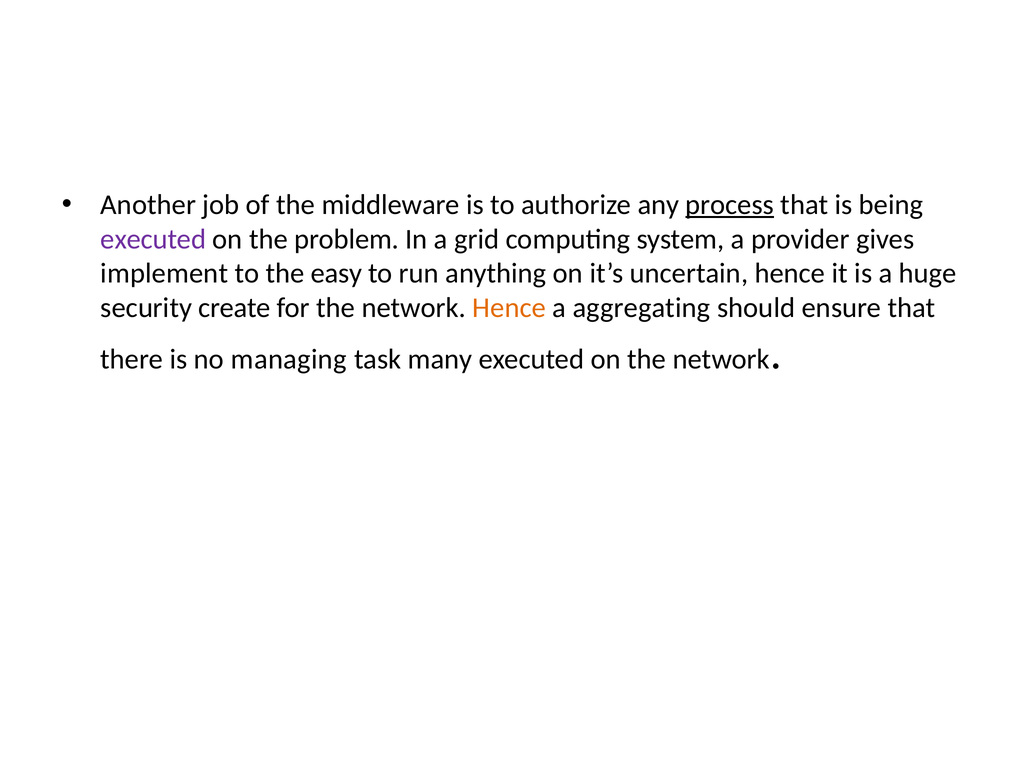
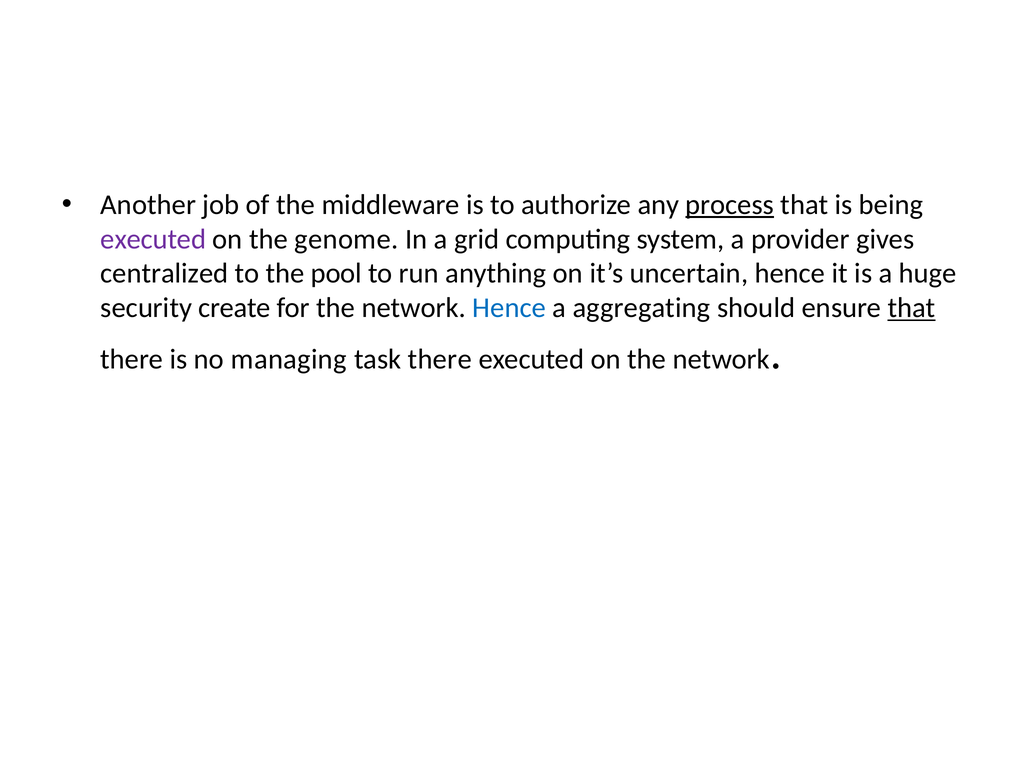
problem: problem -> genome (346, 239)
implement: implement -> centralized (164, 273)
easy: easy -> pool (336, 273)
Hence colour: orange -> blue (509, 308)
that underline: none -> present (911, 308)
task many: many -> there (440, 359)
